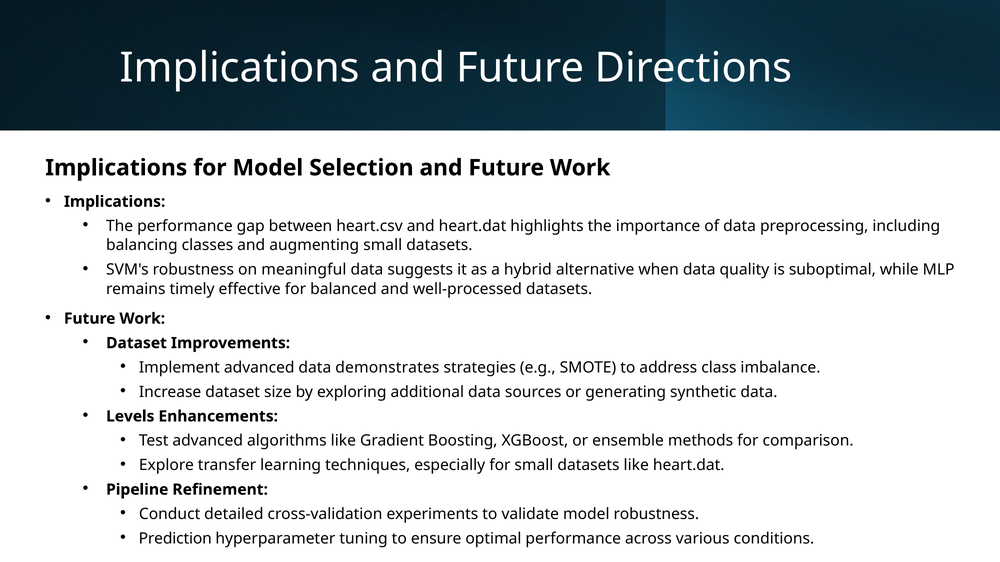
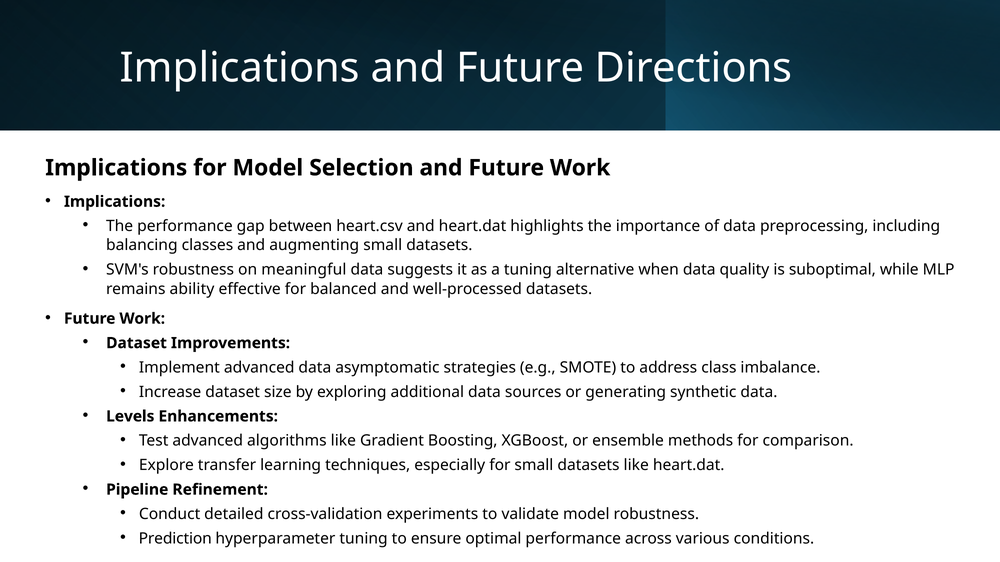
a hybrid: hybrid -> tuning (528, 270)
timely: timely -> ability (192, 289)
demonstrates: demonstrates -> asymptomatic (387, 368)
